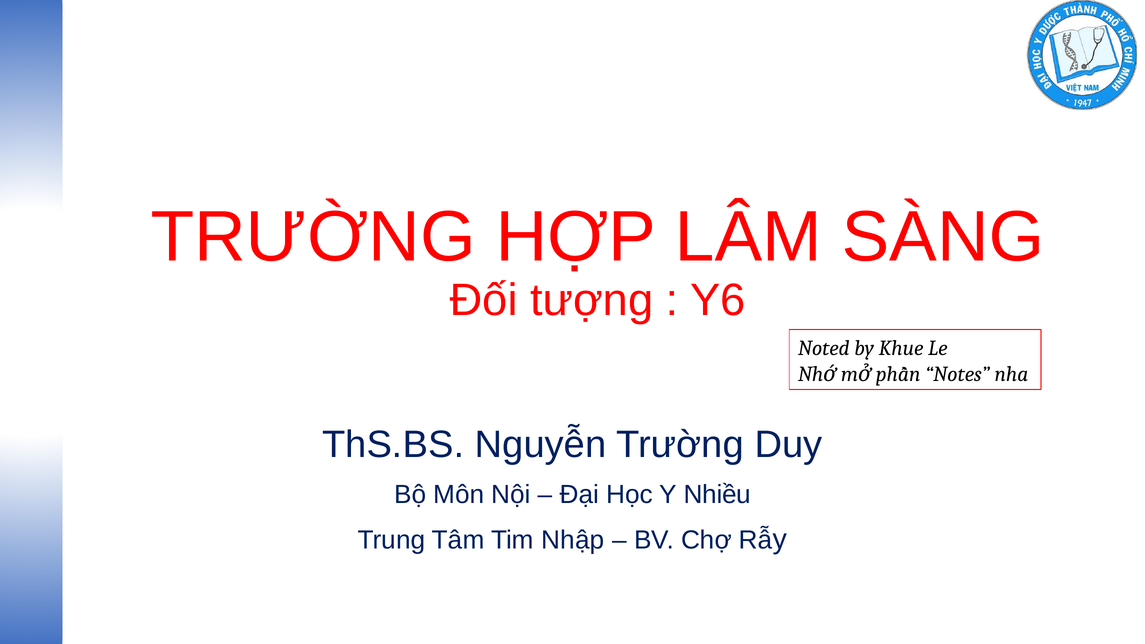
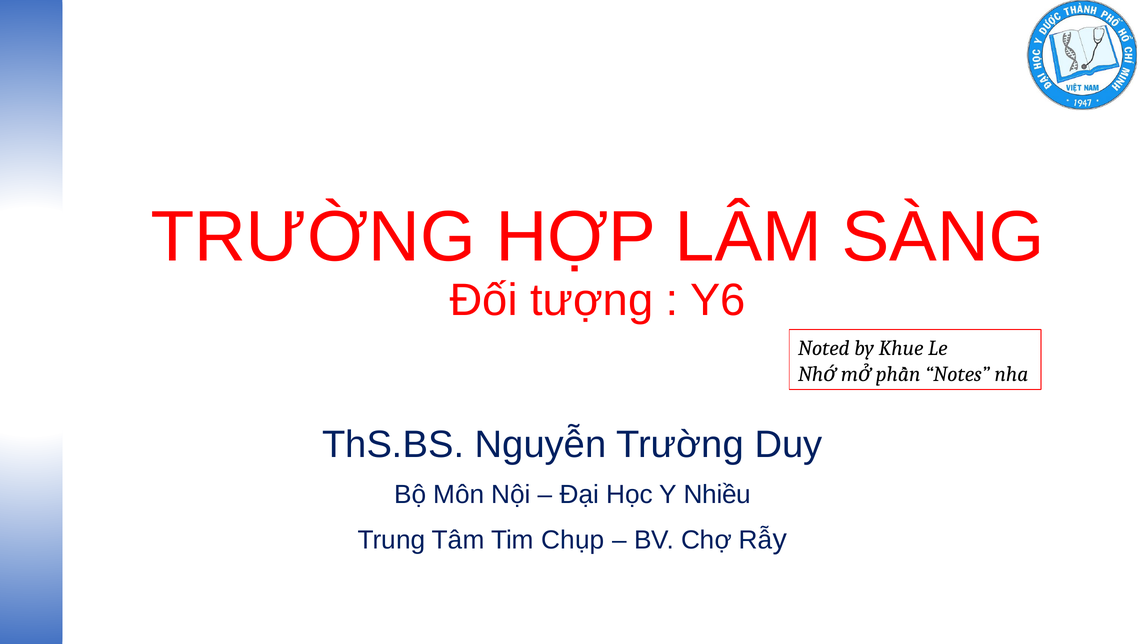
Nhập: Nhập -> Chụp (573, 540)
